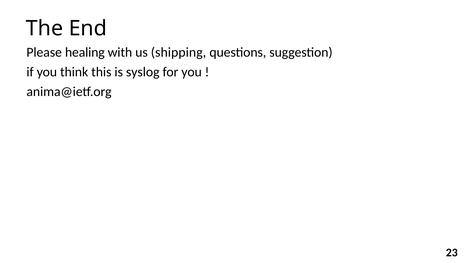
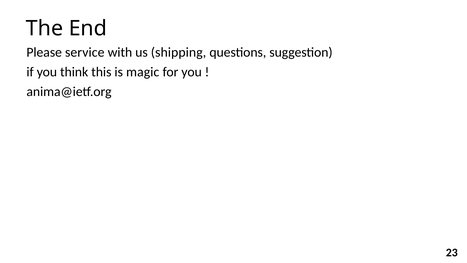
healing: healing -> service (85, 52)
syslog: syslog -> magic (143, 72)
